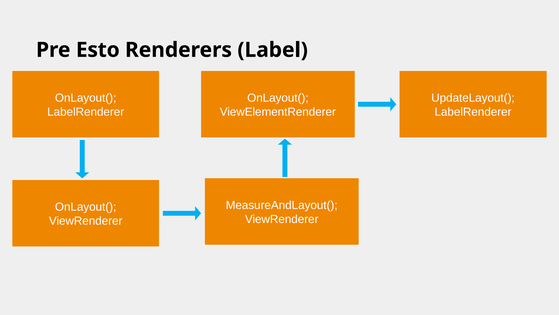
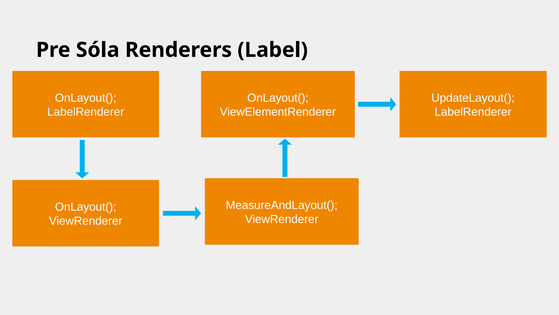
Esto: Esto -> Sóla (98, 50)
